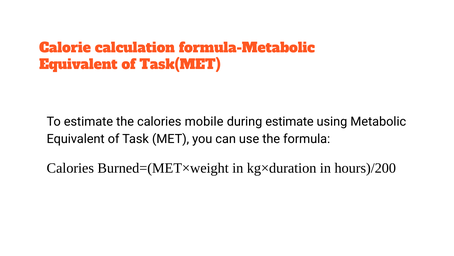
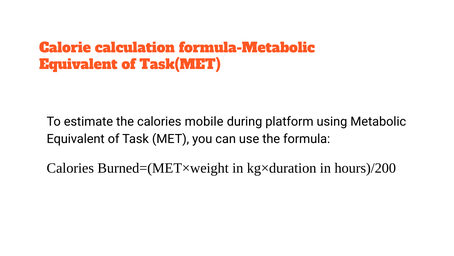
during estimate: estimate -> platform (289, 121)
